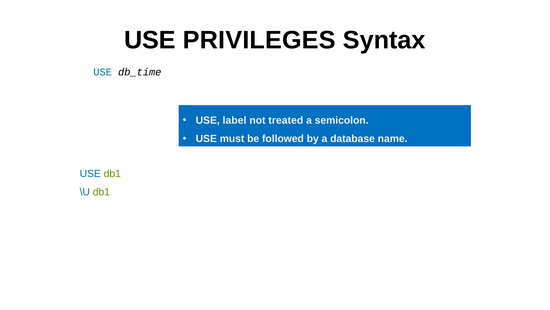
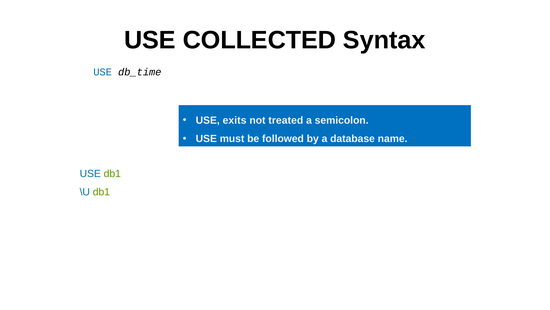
PRIVILEGES: PRIVILEGES -> COLLECTED (259, 40)
label: label -> exits (235, 120)
